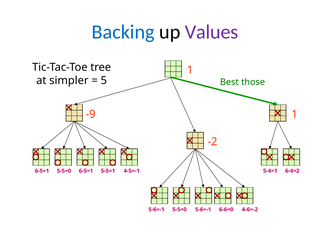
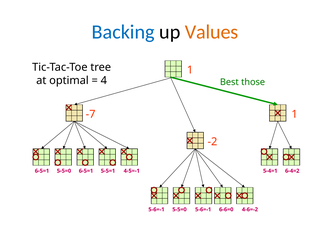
Values colour: purple -> orange (212, 32)
simpler: simpler -> optimal (69, 80)
5: 5 -> 4 (104, 80)
-9: -9 -> -7 (91, 114)
